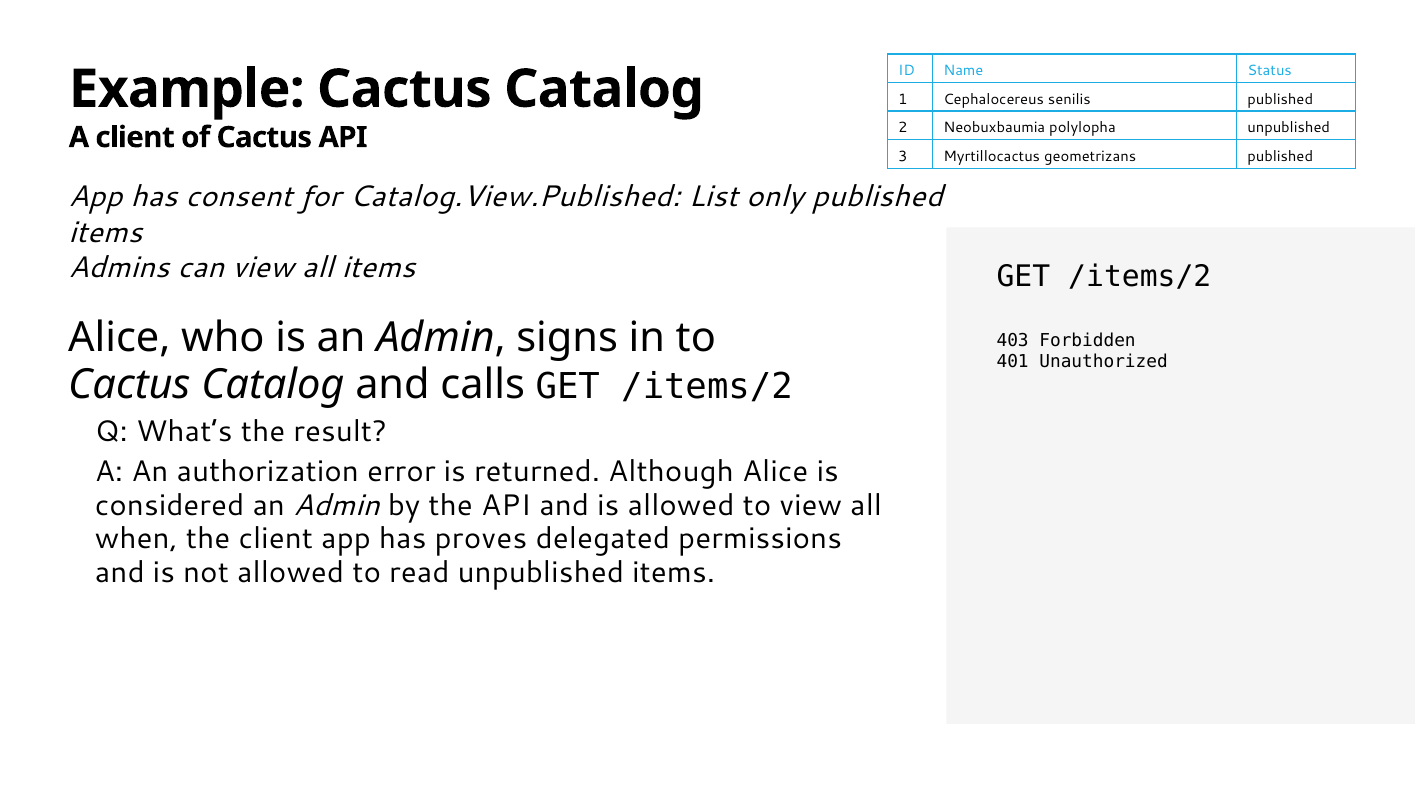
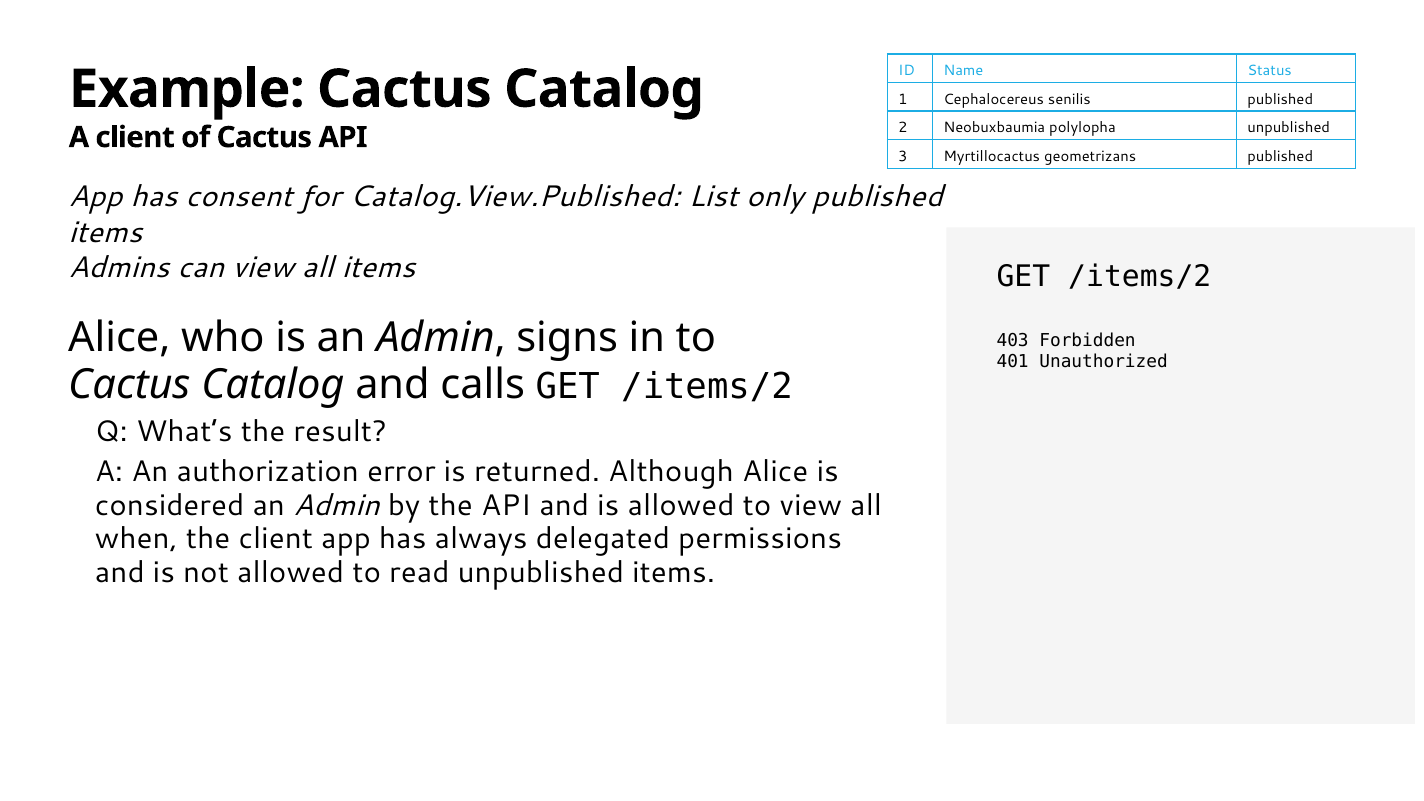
proves: proves -> always (481, 539)
